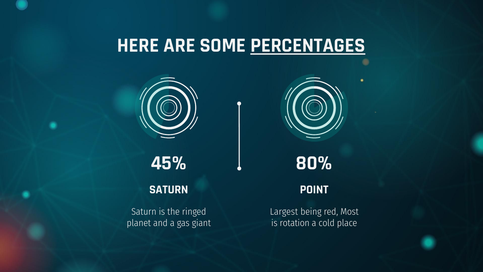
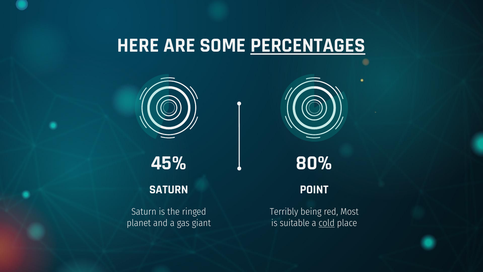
Largest: Largest -> Terribly (284, 212)
rotation: rotation -> suitable (295, 223)
cold underline: none -> present (327, 223)
